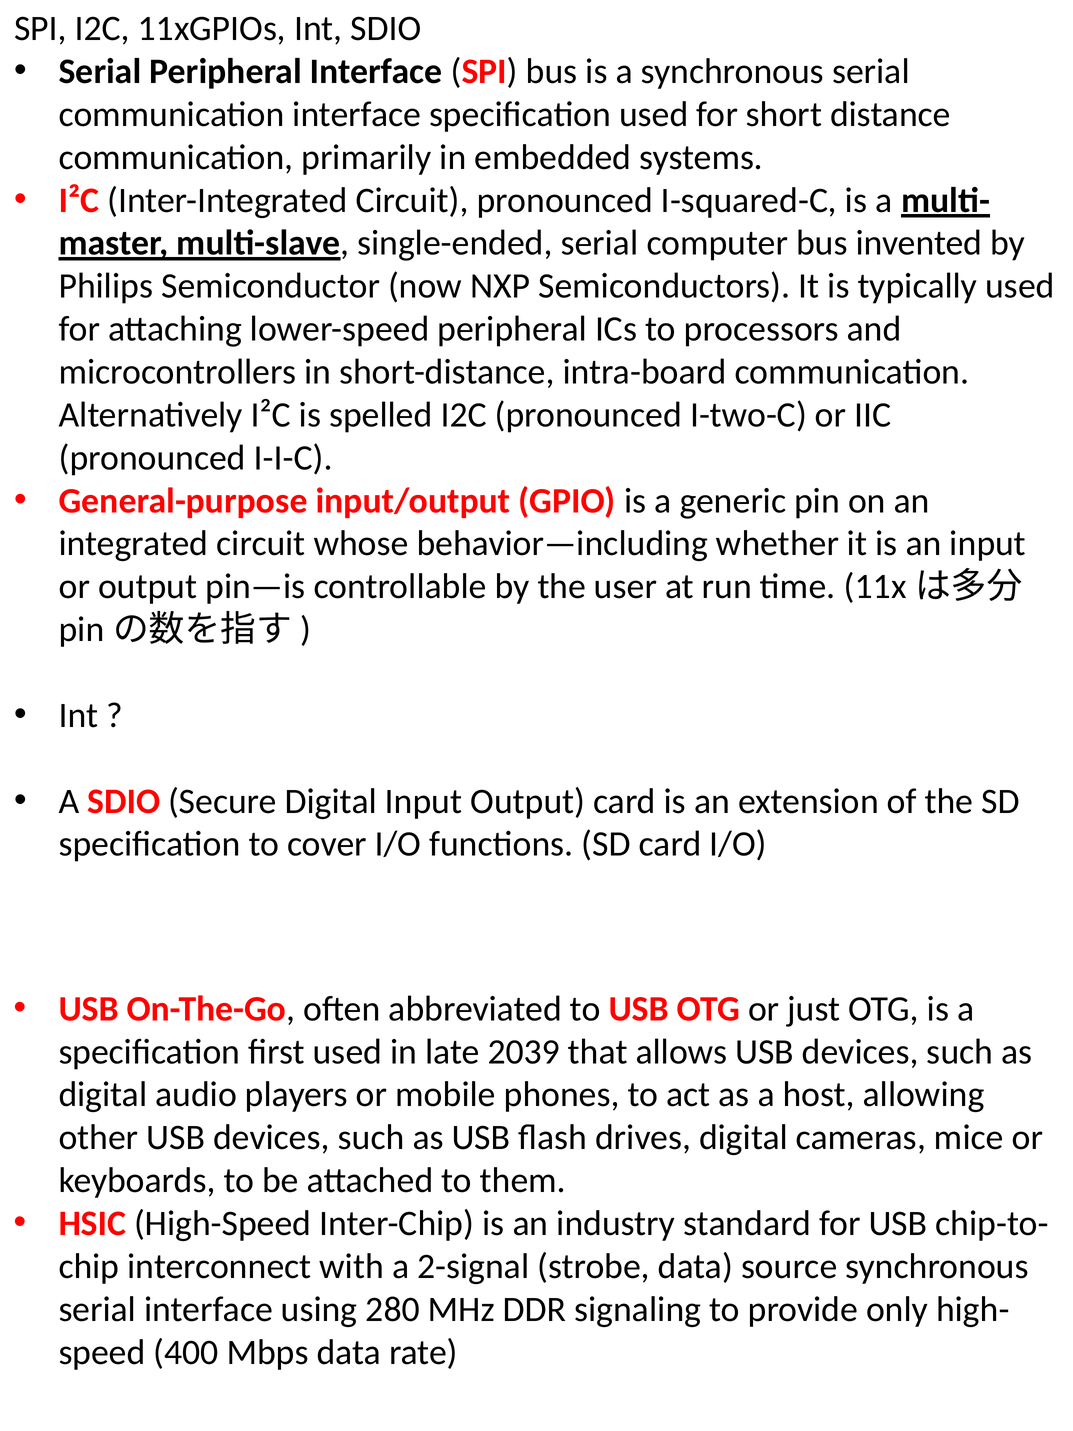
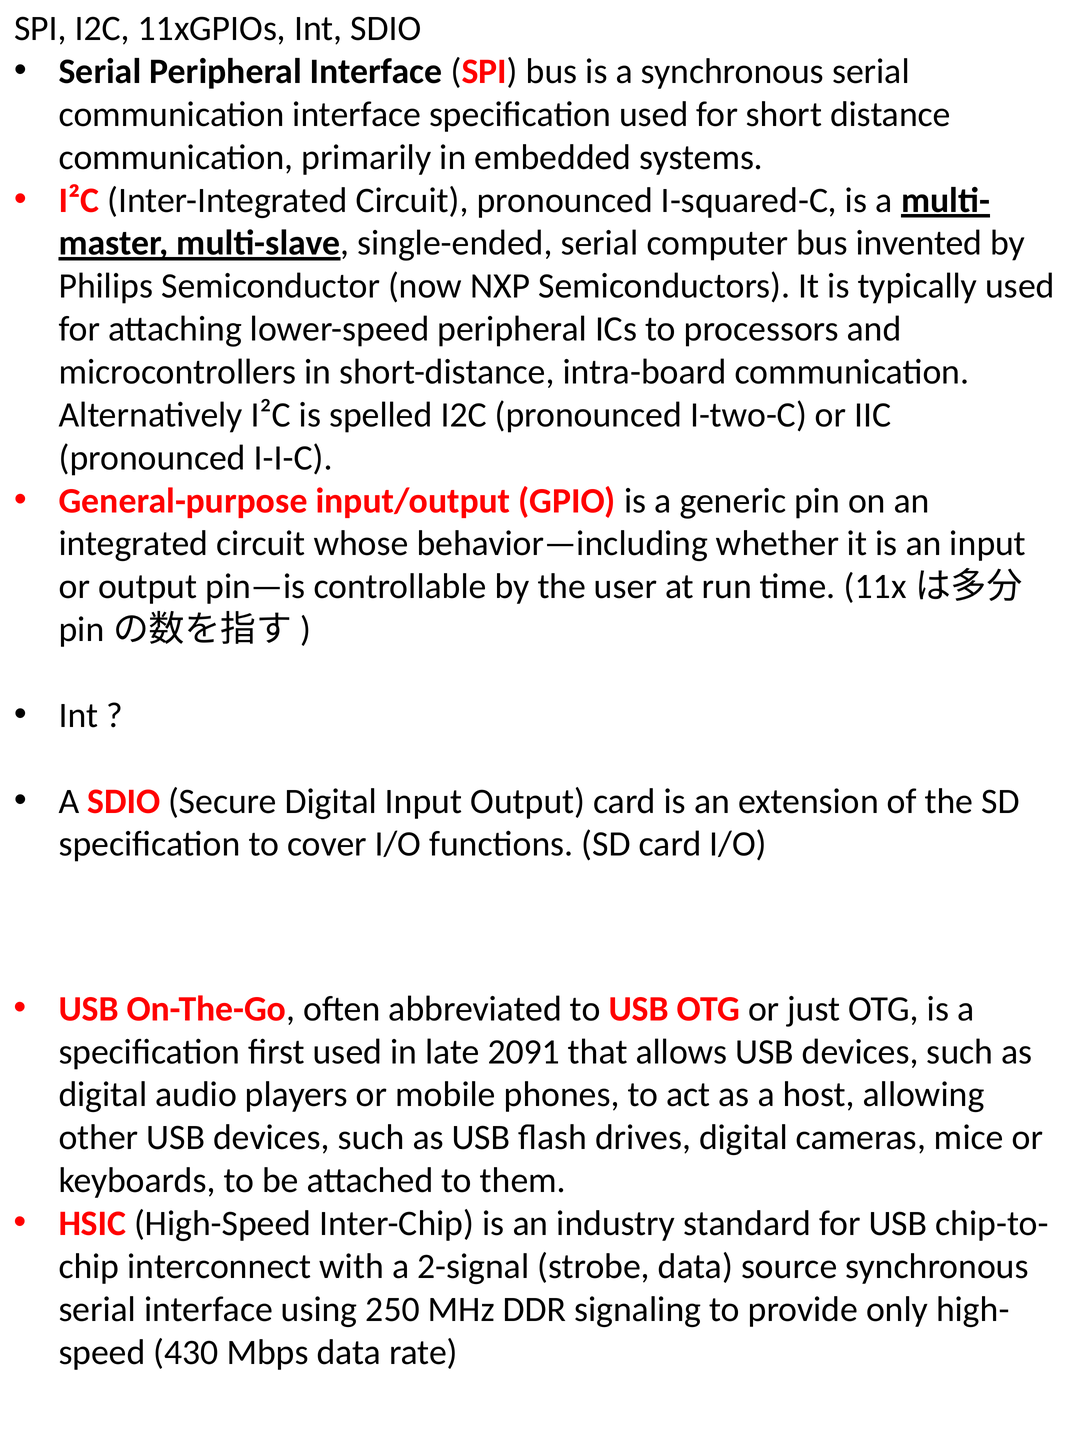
2039: 2039 -> 2091 (524, 1052)
280: 280 -> 250 (393, 1309)
400: 400 -> 430 (186, 1352)
